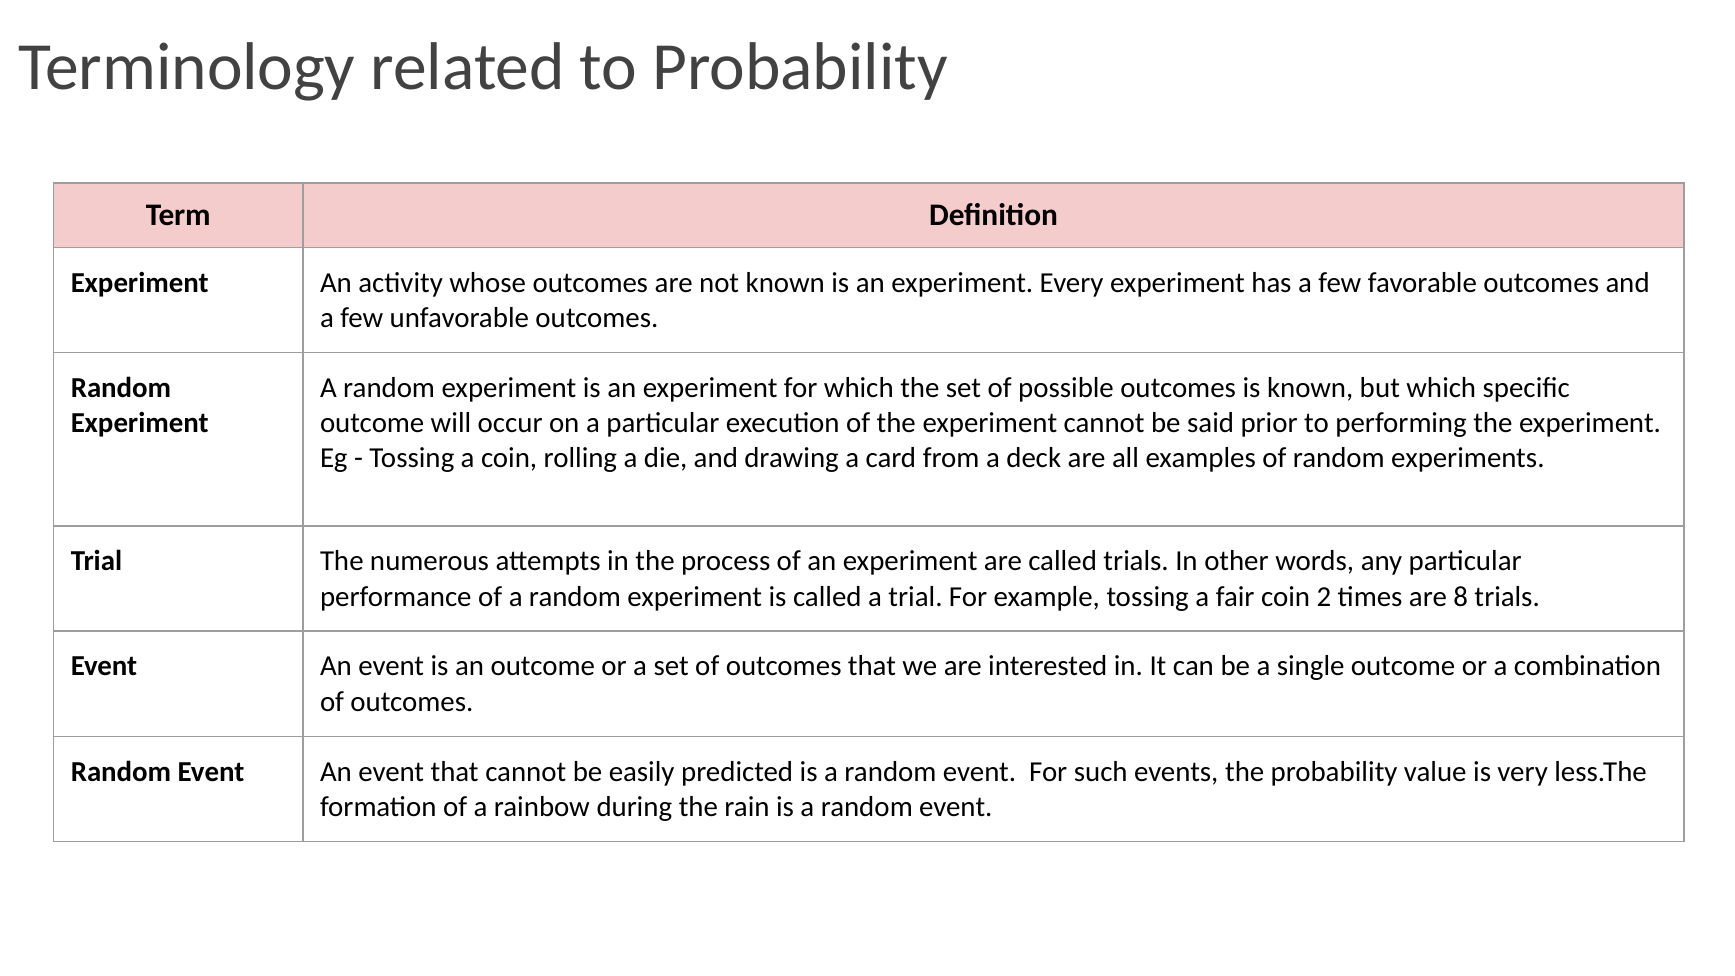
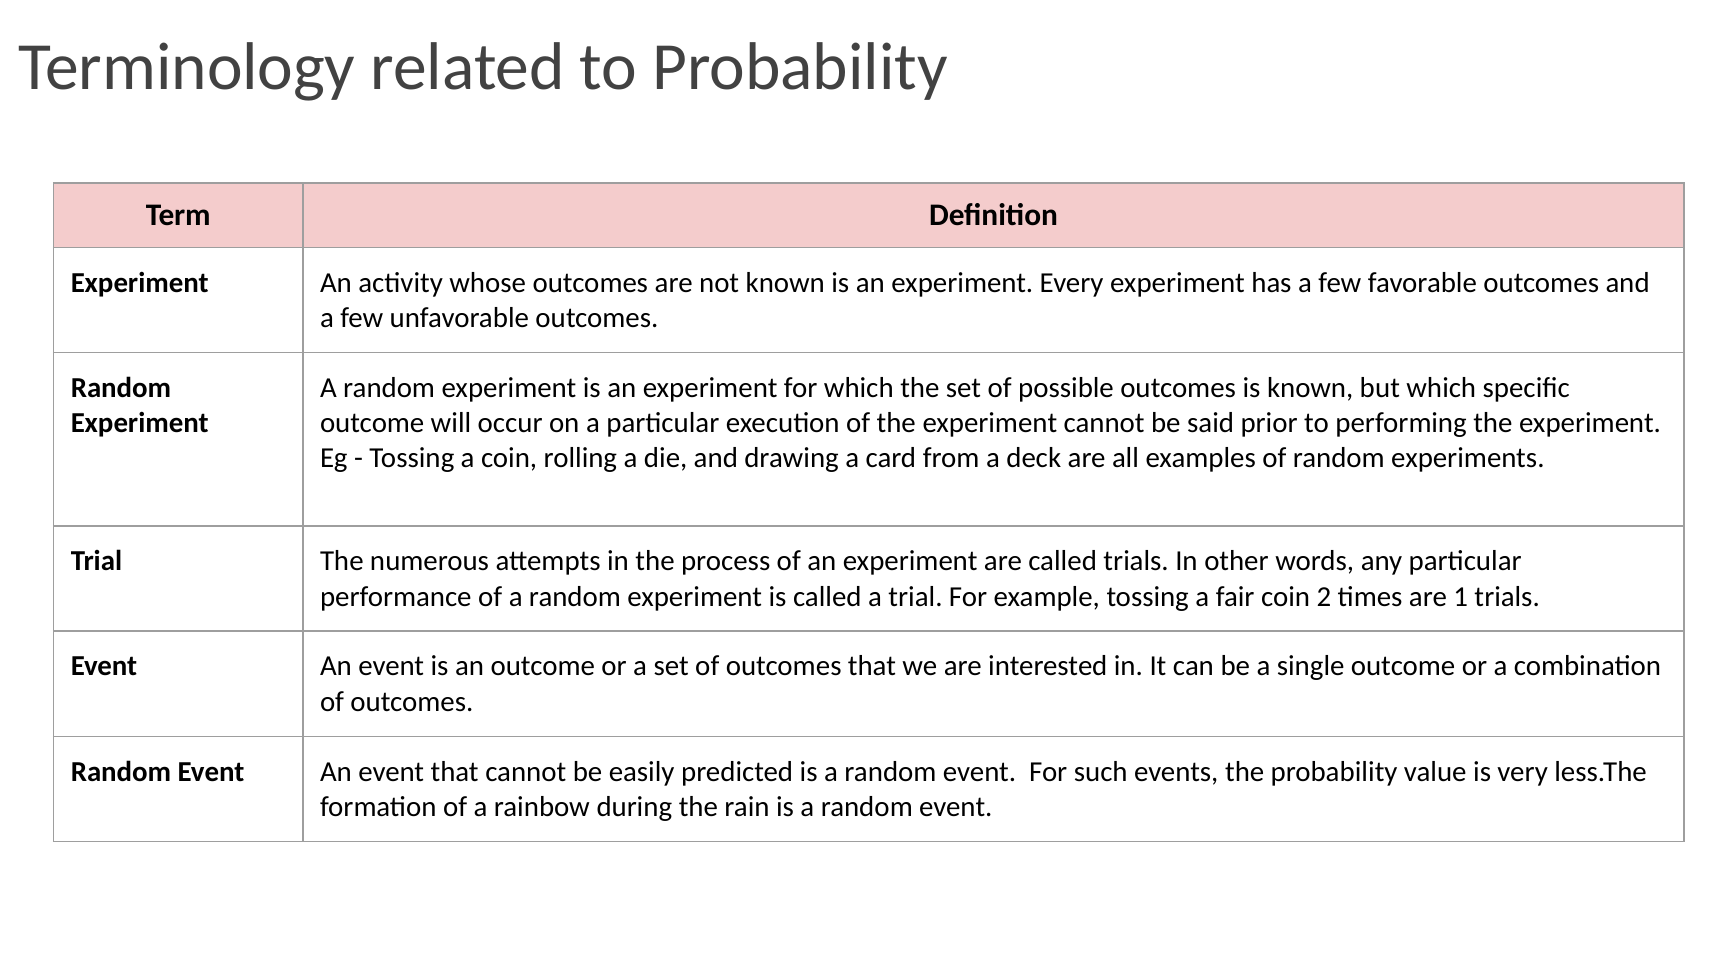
8: 8 -> 1 (1461, 597)
